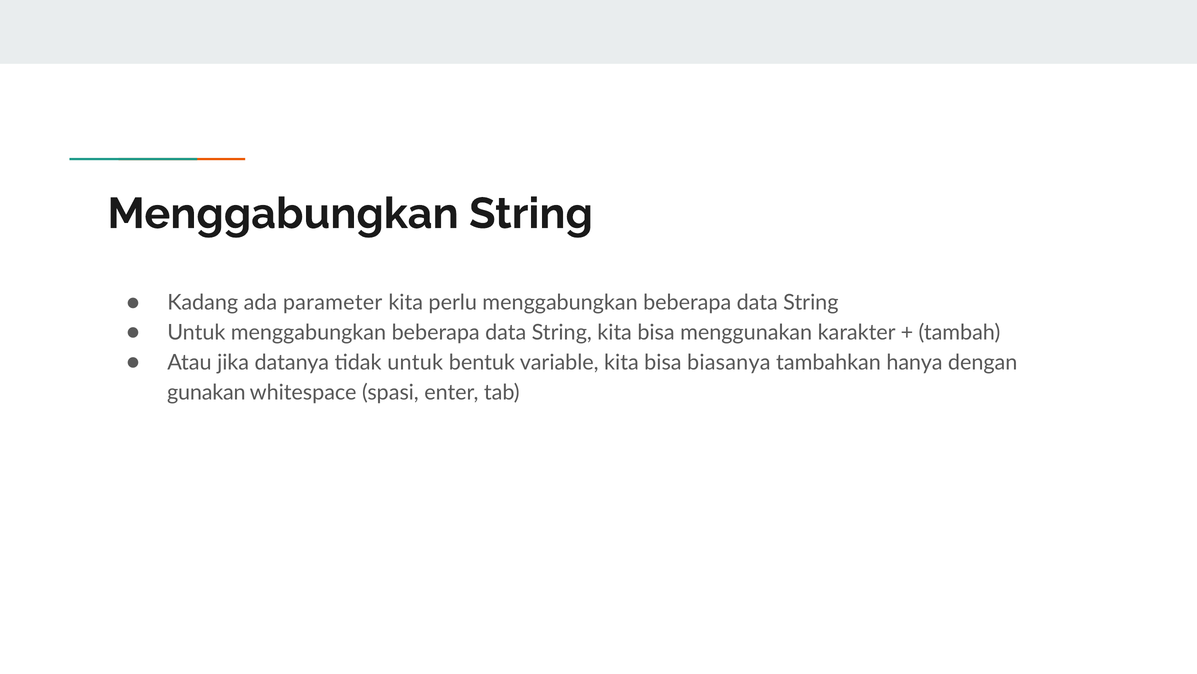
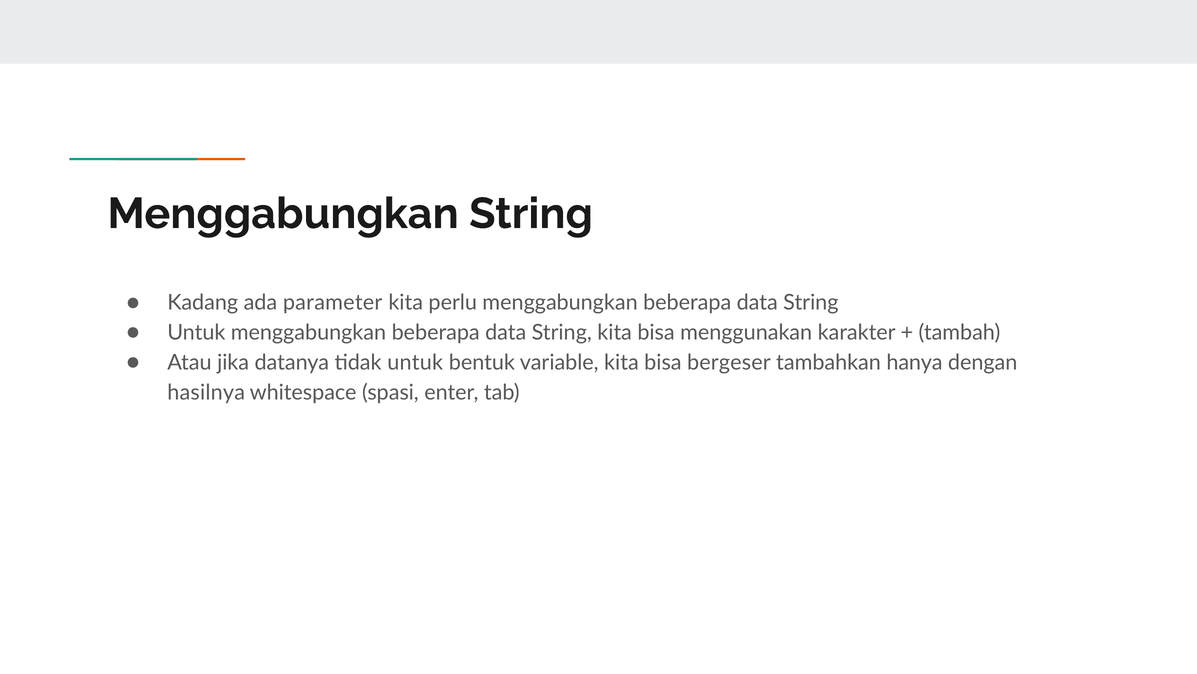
biasanya: biasanya -> bergeser (729, 362)
gunakan: gunakan -> hasilnya (206, 392)
